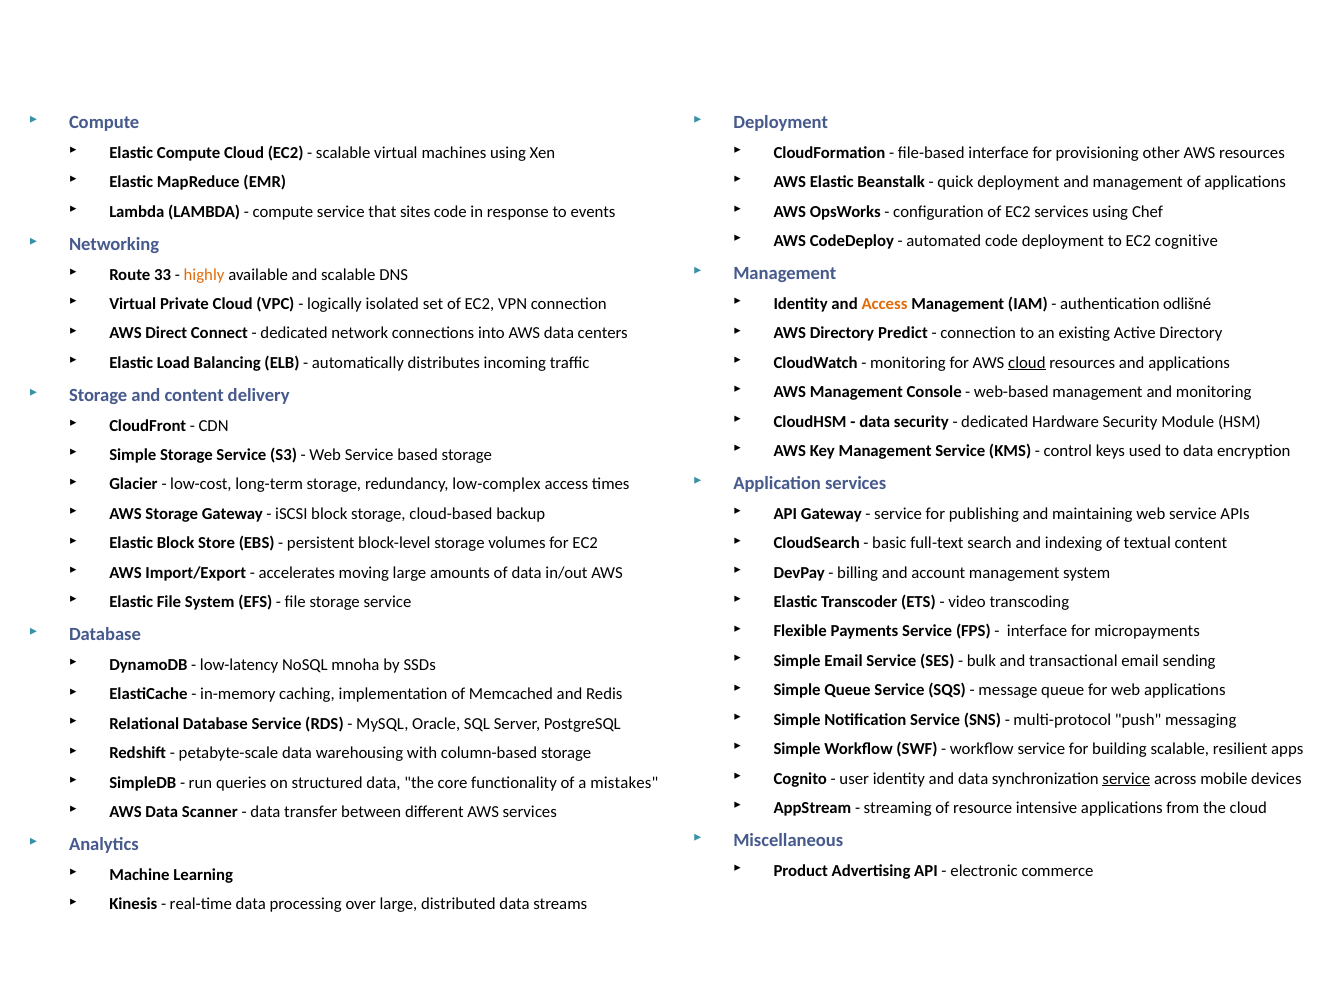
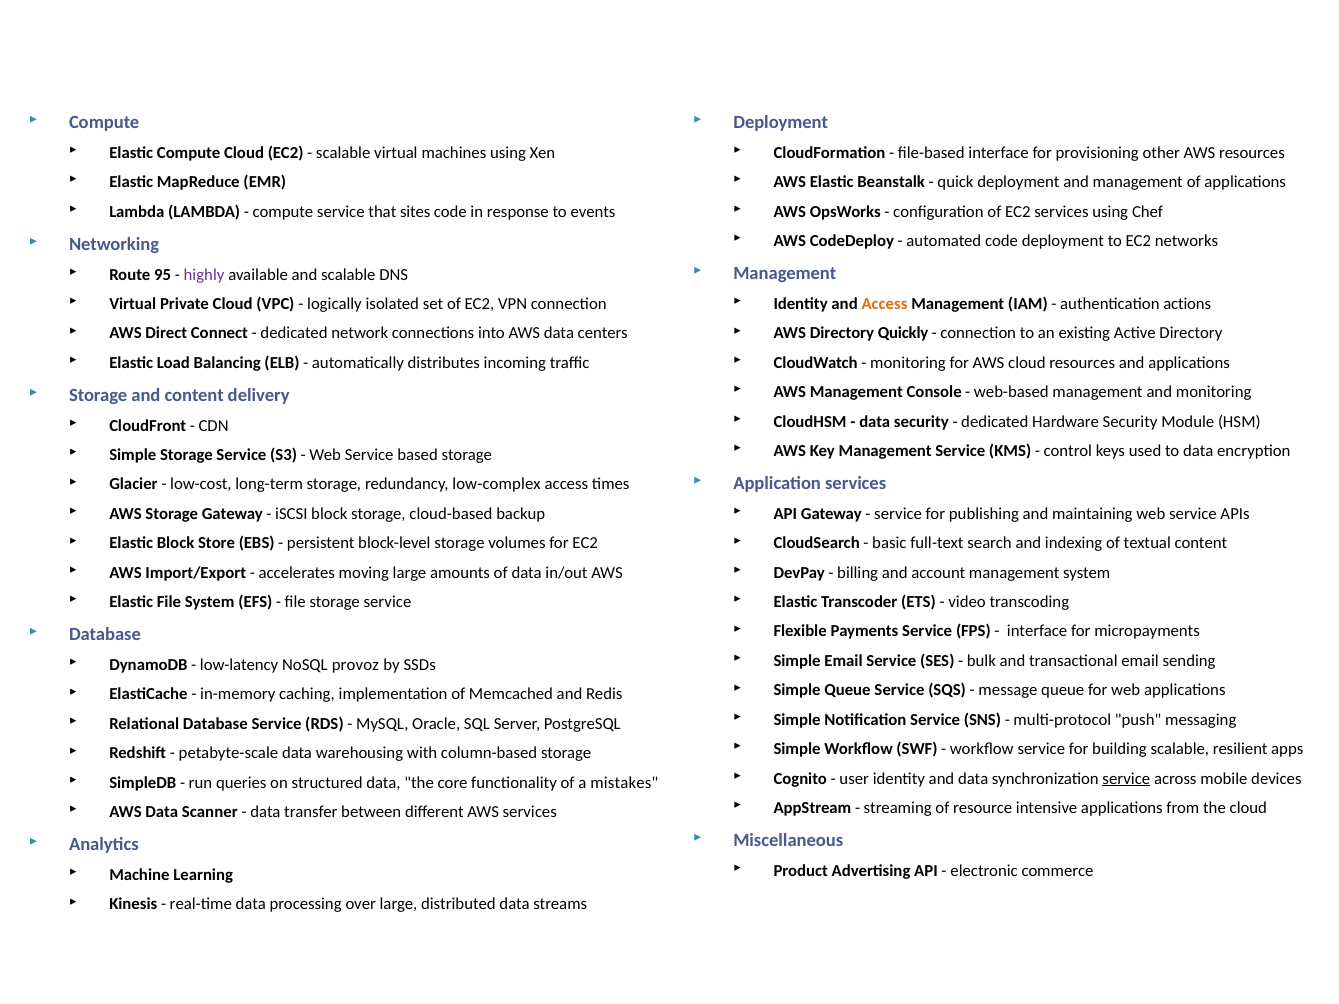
cognitive: cognitive -> networks (1186, 241)
33: 33 -> 95 (163, 275)
highly colour: orange -> purple (204, 275)
odlišné: odlišné -> actions (1187, 304)
Predict: Predict -> Quickly (903, 333)
cloud underline: present -> none (1027, 363)
mnoha: mnoha -> provoz (355, 665)
